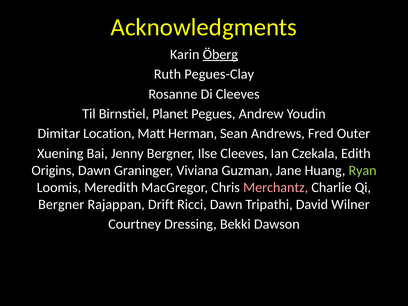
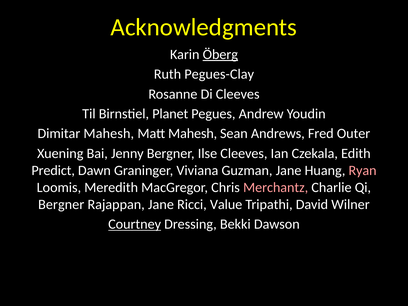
Dimitar Location: Location -> Mahesh (109, 134)
Matt Herman: Herman -> Mahesh (193, 134)
Origins: Origins -> Predict (53, 170)
Ryan colour: light green -> pink (363, 170)
Rajappan Drift: Drift -> Jane (161, 204)
Ricci Dawn: Dawn -> Value (226, 204)
Courtney underline: none -> present (135, 224)
